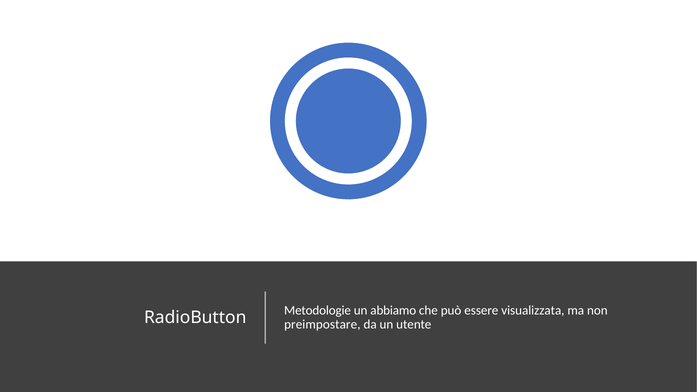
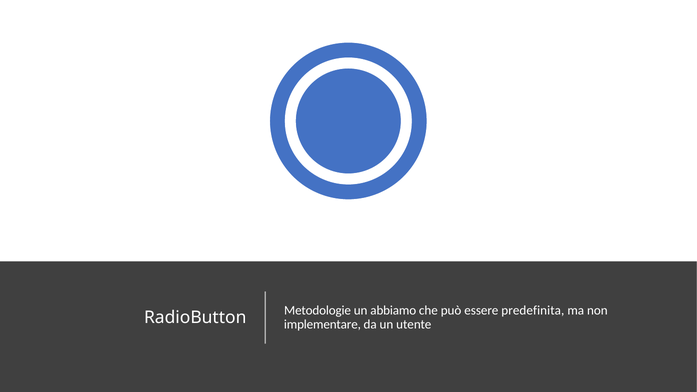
visualizzata: visualizzata -> predefinita (533, 310)
preimpostare: preimpostare -> implementare (322, 325)
